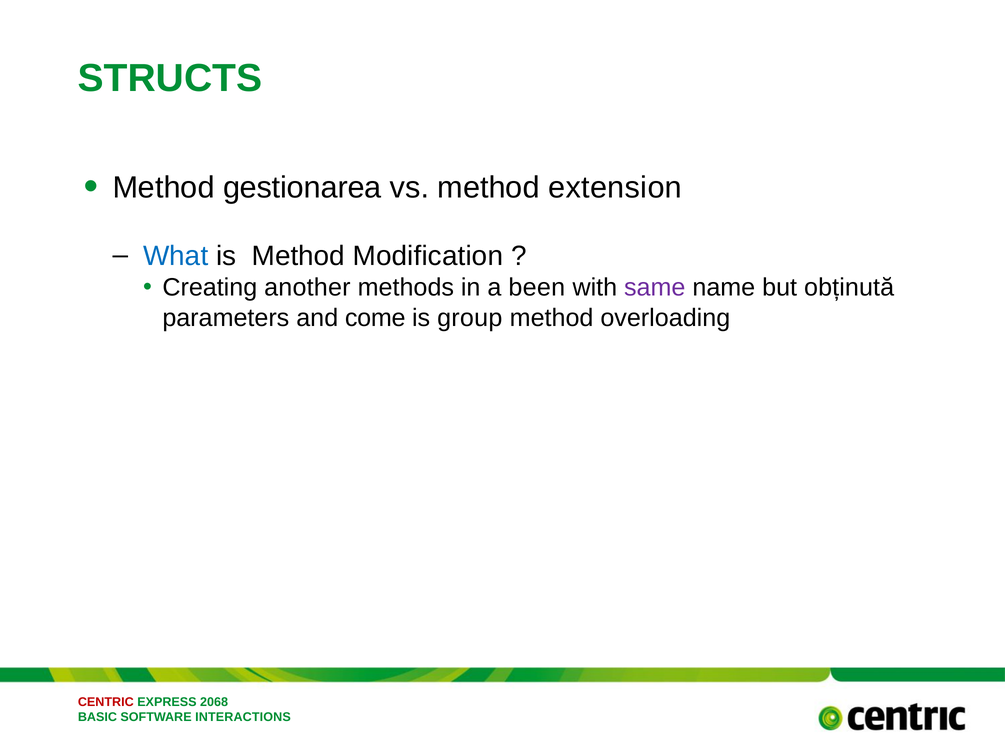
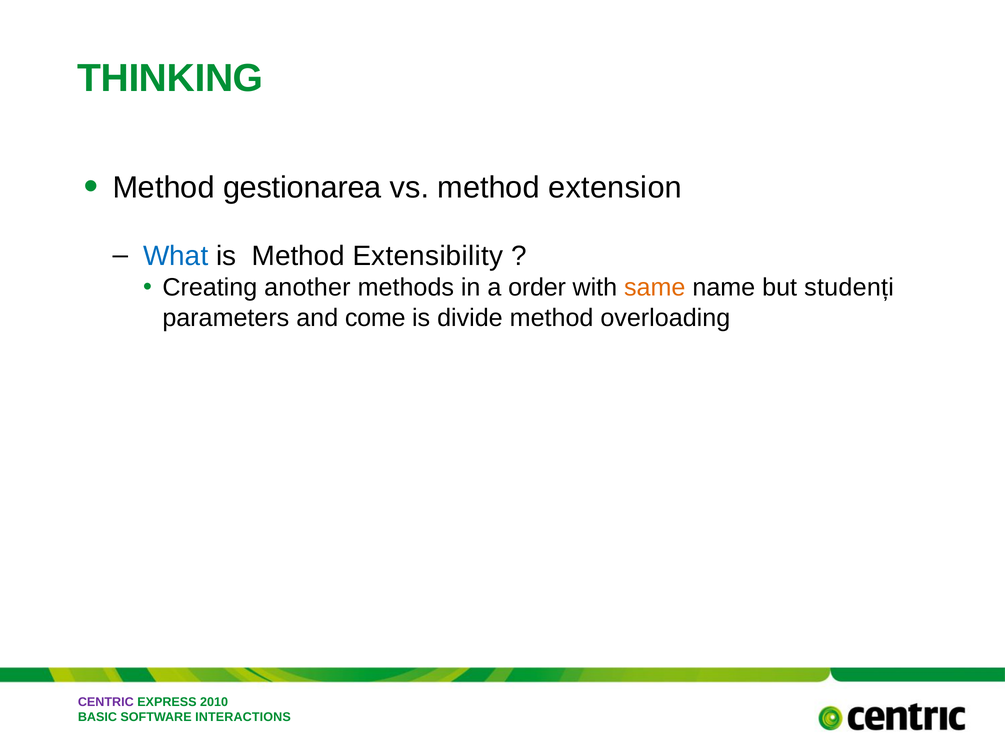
STRUCTS: STRUCTS -> THINKING (170, 78)
Modification: Modification -> Extensibility (428, 256)
been: been -> order (537, 288)
same colour: purple -> orange (655, 288)
obținută: obținută -> studenți (849, 288)
group: group -> divide (470, 318)
CENTRIC colour: red -> purple (106, 702)
2068: 2068 -> 2010 (214, 702)
